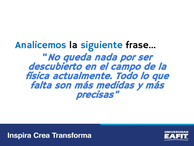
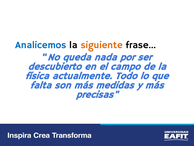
siguiente colour: blue -> orange (102, 45)
